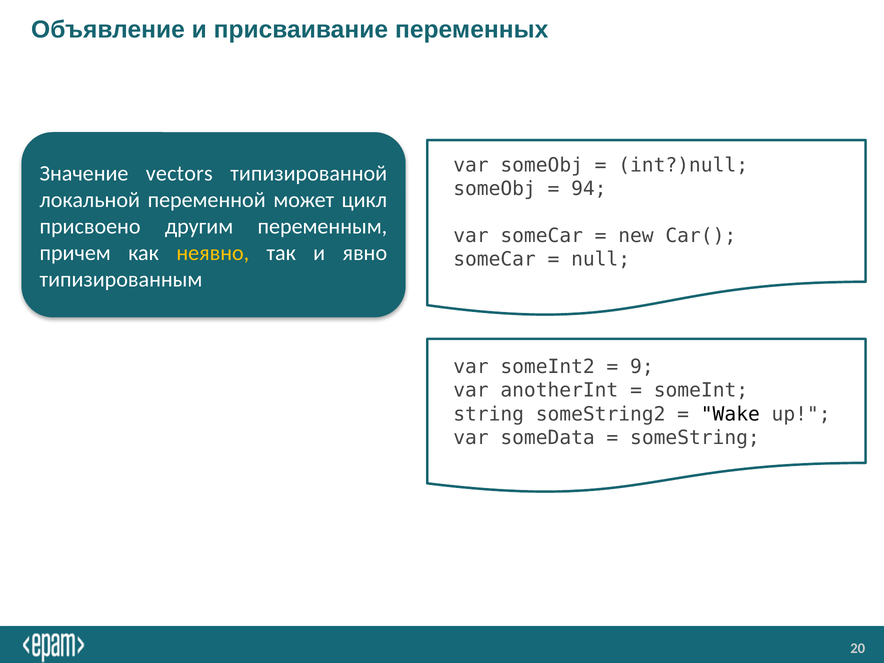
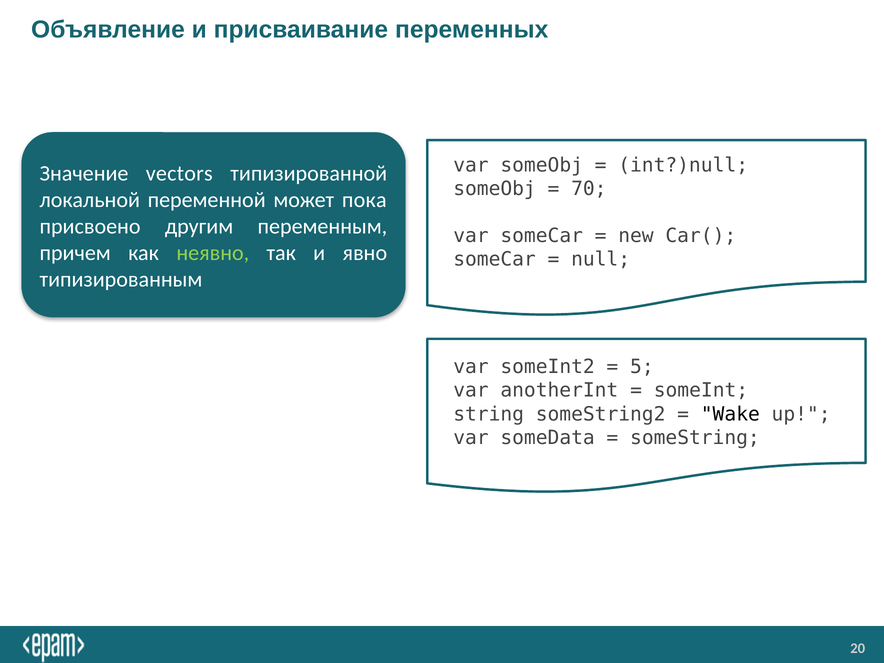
94: 94 -> 70 (589, 189)
цикл: цикл -> пока (364, 200)
неявно colour: yellow -> light green (213, 253)
9: 9 -> 5 (642, 367)
